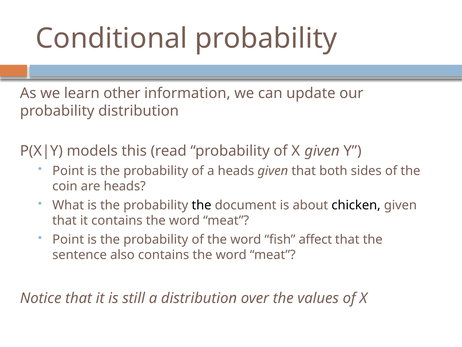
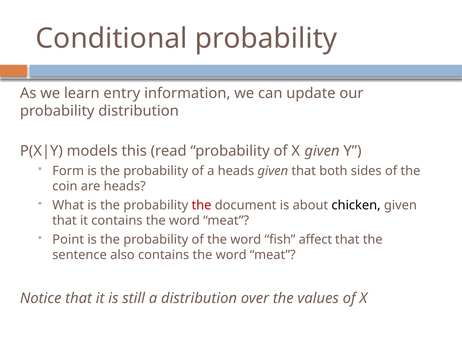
other: other -> entry (122, 93)
Point: Point -> Form (68, 171)
the colour: black -> red (202, 205)
